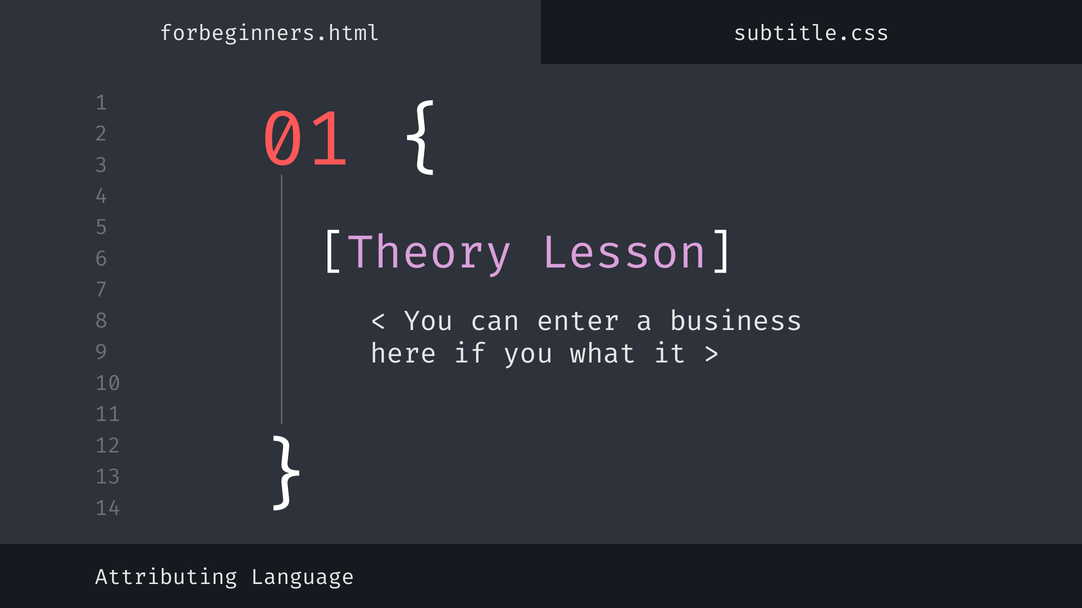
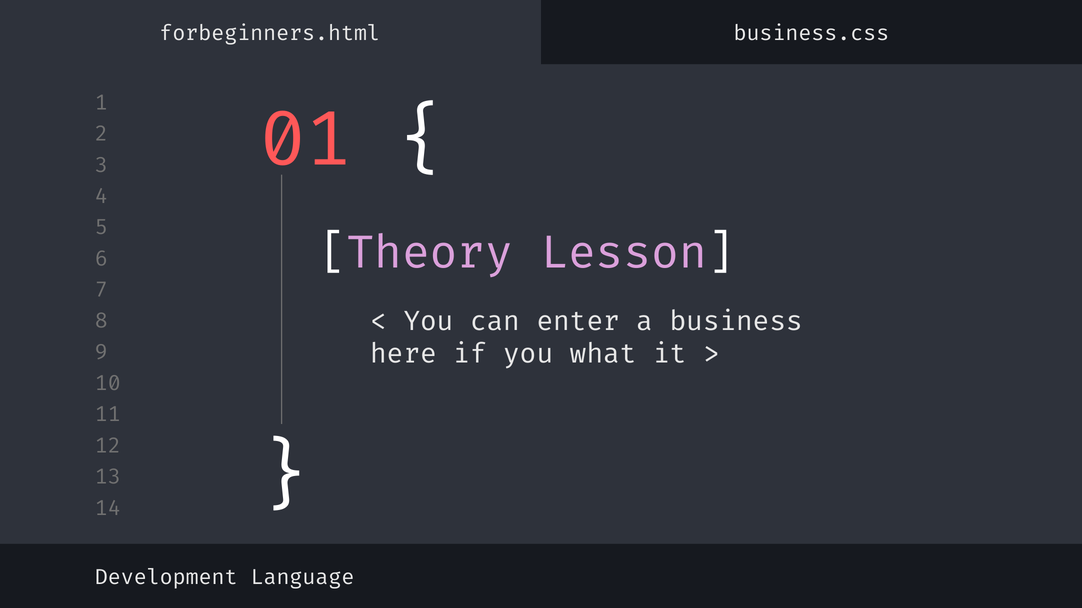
subtitle.css: subtitle.css -> business.css (811, 33)
Attributing: Attributing -> Development (166, 578)
